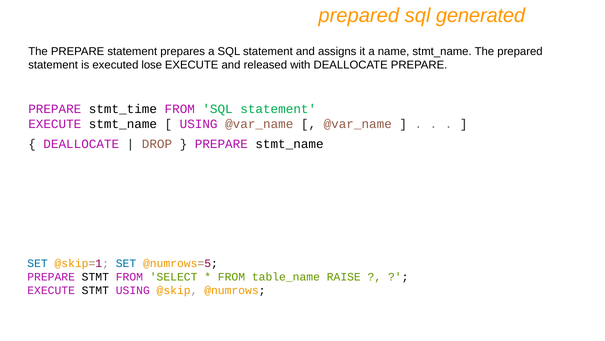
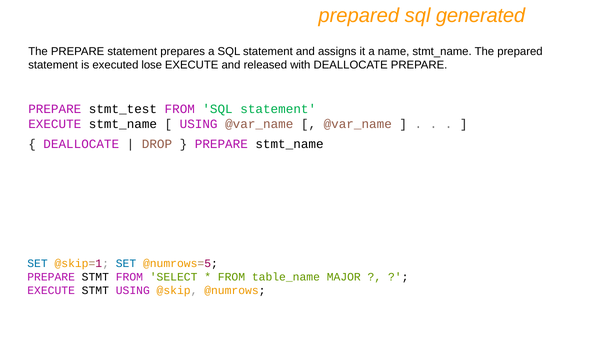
stmt_time: stmt_time -> stmt_test (123, 109)
RAISE: RAISE -> MAJOR (344, 276)
